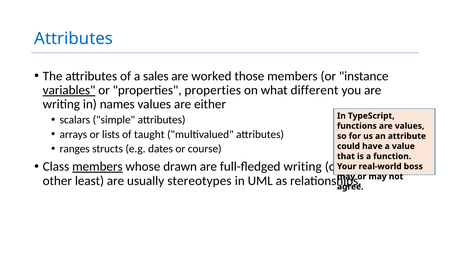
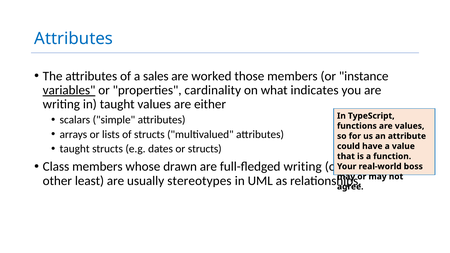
properties properties: properties -> cardinality (213, 90)
different: different -> indicates (315, 90)
in names: names -> taught (117, 104)
of taught: taught -> structs (149, 134)
ranges: ranges -> taught (75, 149)
or course: course -> structs (205, 149)
members underline: present -> none (97, 167)
